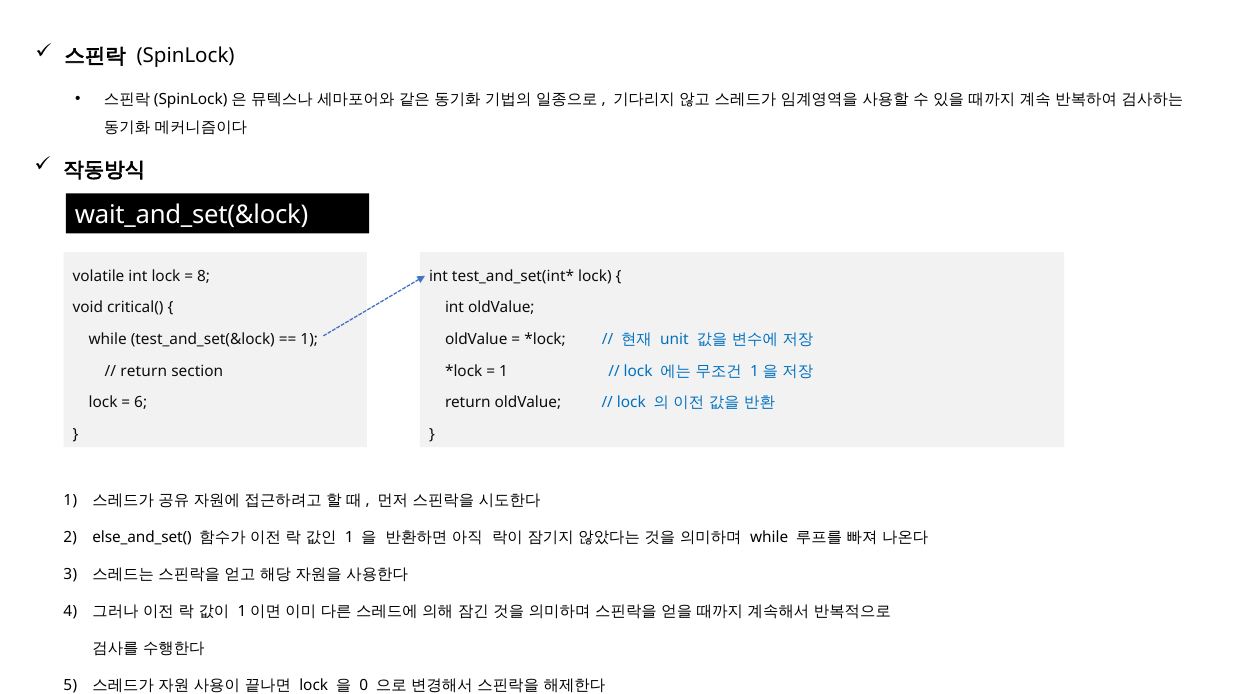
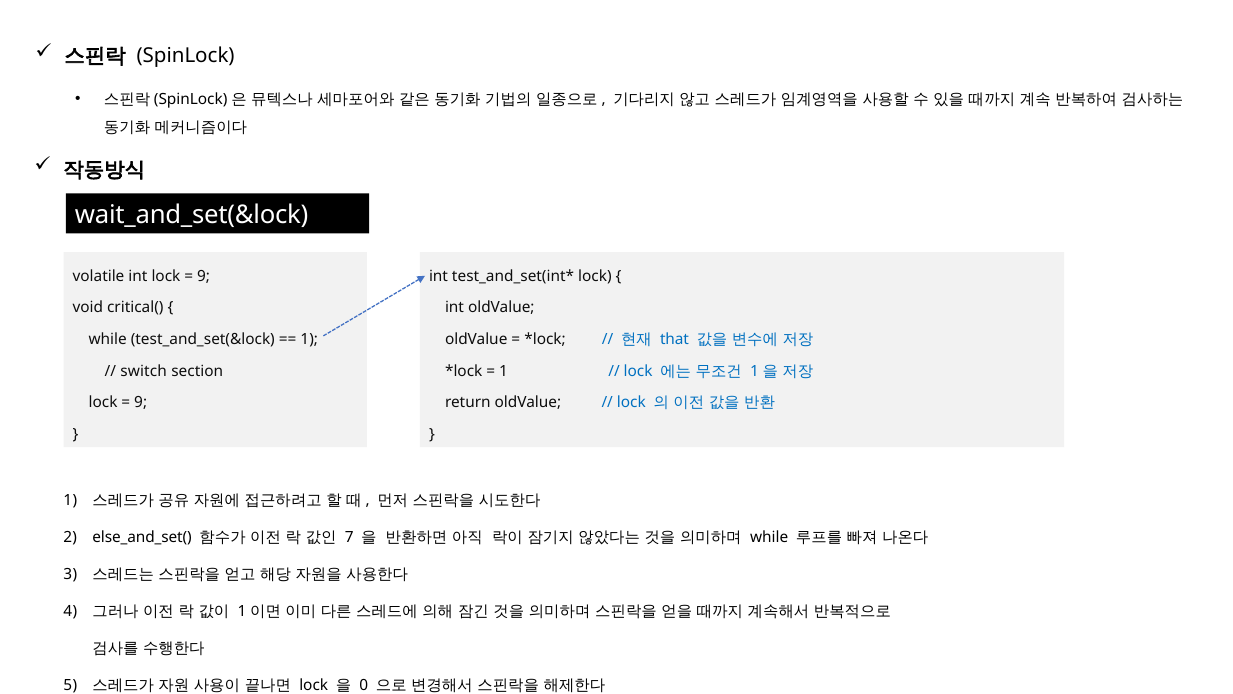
8: 8 -> 9 (204, 276)
unit: unit -> that (674, 339)
return: return -> switch (144, 371)
6: 6 -> 9 (141, 402)
1: 1 -> 7 (349, 537)
